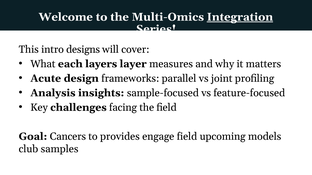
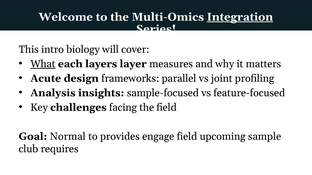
designs: designs -> biology (83, 49)
What underline: none -> present (43, 64)
Cancers: Cancers -> Normal (68, 137)
models: models -> sample (265, 137)
samples: samples -> requires (60, 149)
